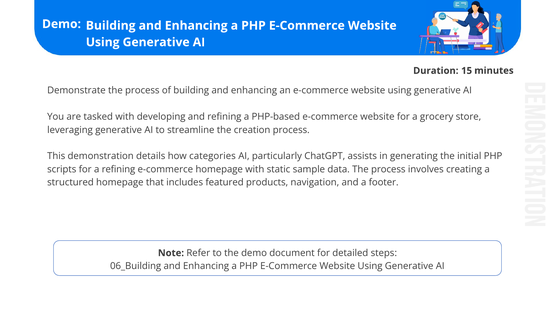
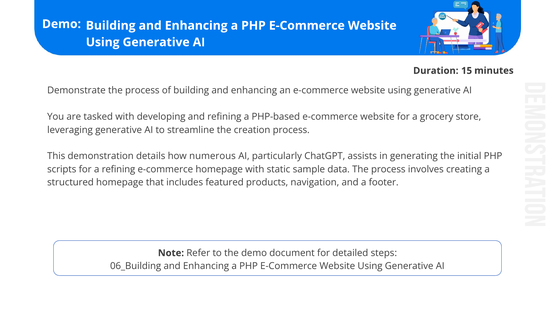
categories: categories -> numerous (213, 156)
